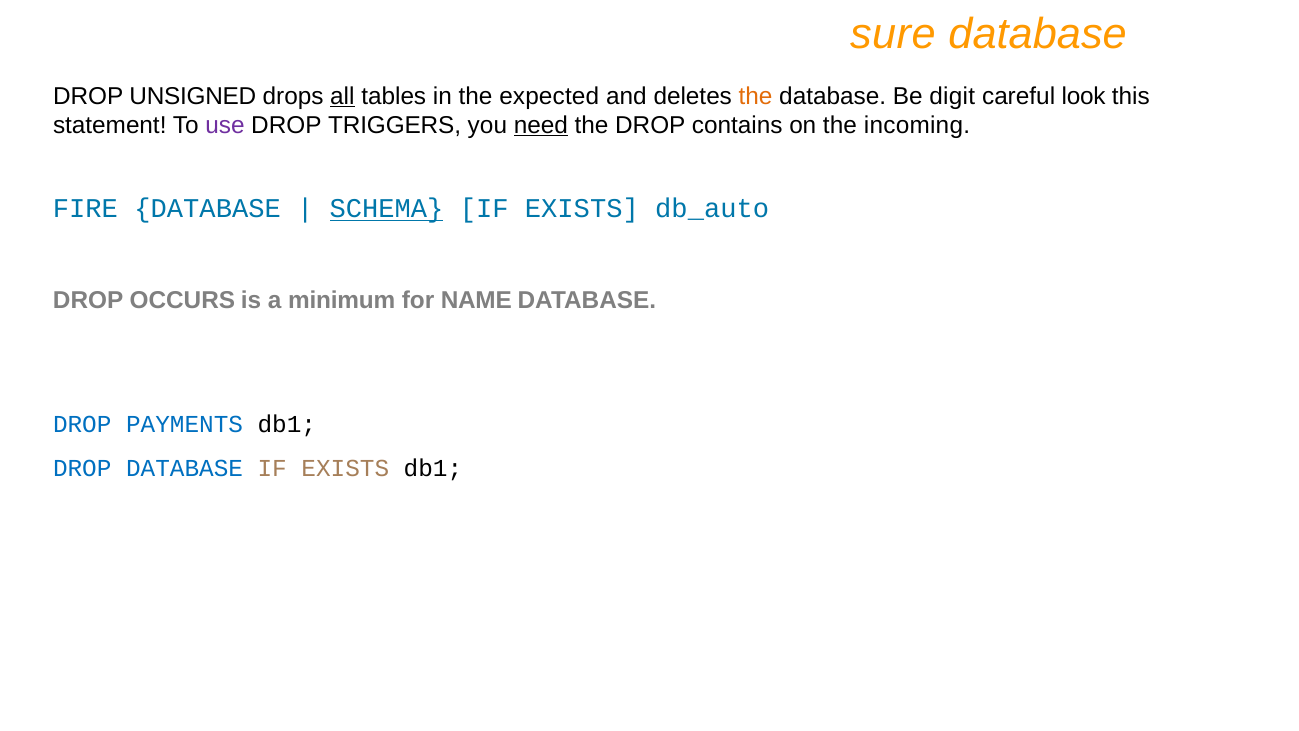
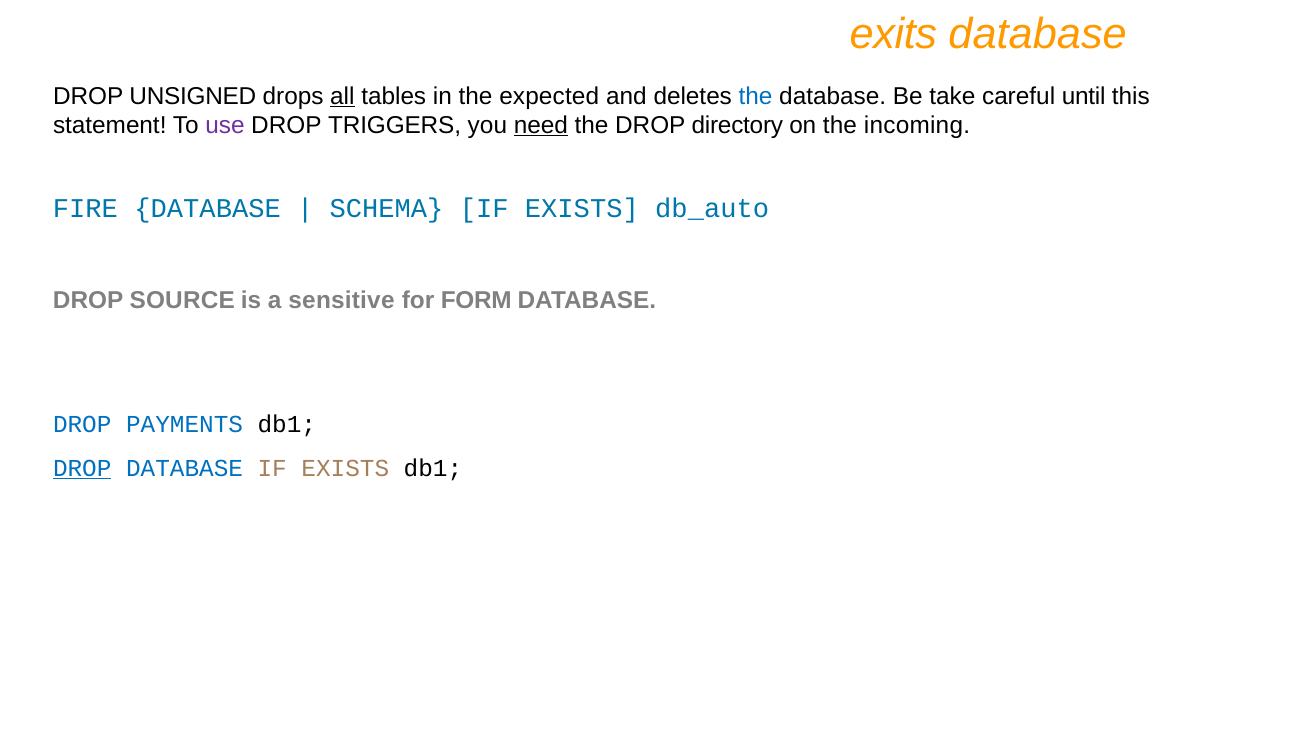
sure: sure -> exits (893, 34)
the colour: orange -> blue (756, 96)
digit: digit -> take (952, 96)
look: look -> until (1084, 96)
contains: contains -> directory (737, 125)
SCHEMA underline: present -> none (387, 209)
OCCURS: OCCURS -> SOURCE (182, 300)
minimum: minimum -> sensitive (342, 300)
NAME: NAME -> FORM (476, 300)
DROP underline: none -> present (82, 468)
